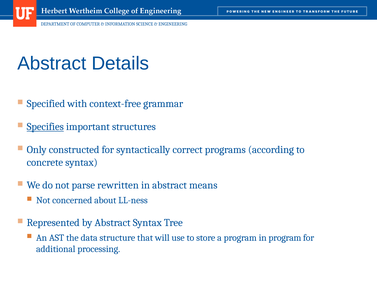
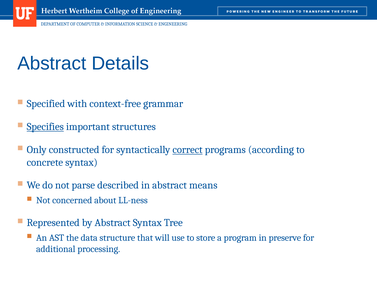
correct underline: none -> present (188, 150)
rewritten: rewritten -> described (118, 186)
in program: program -> preserve (285, 238)
